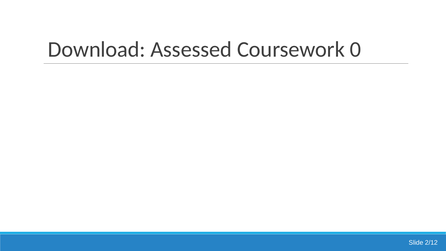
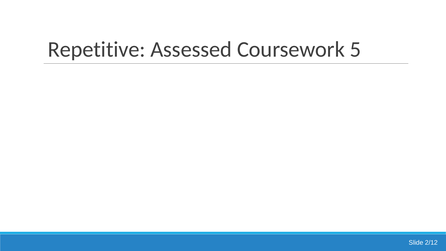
Download: Download -> Repetitive (97, 49)
0: 0 -> 5 (355, 49)
